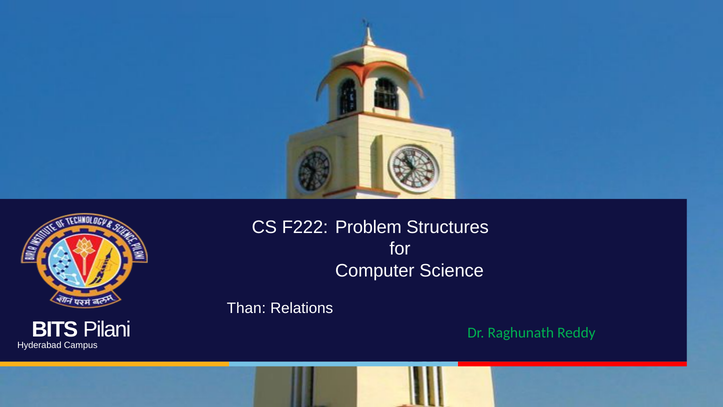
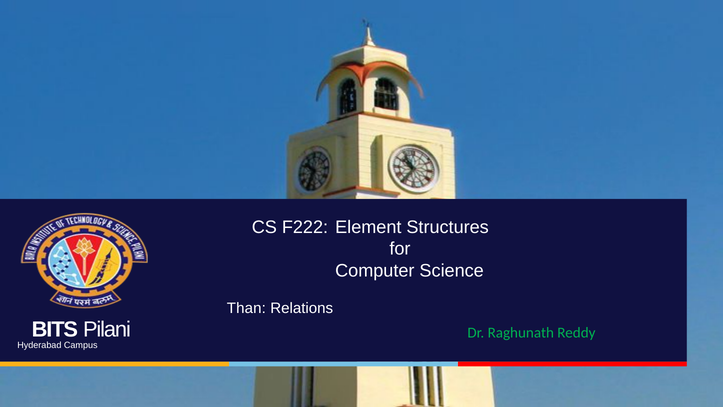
Problem: Problem -> Element (368, 227)
